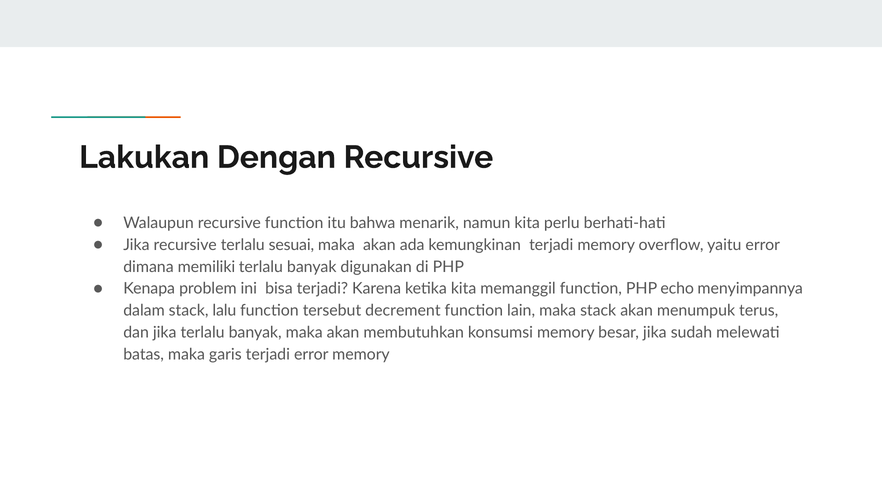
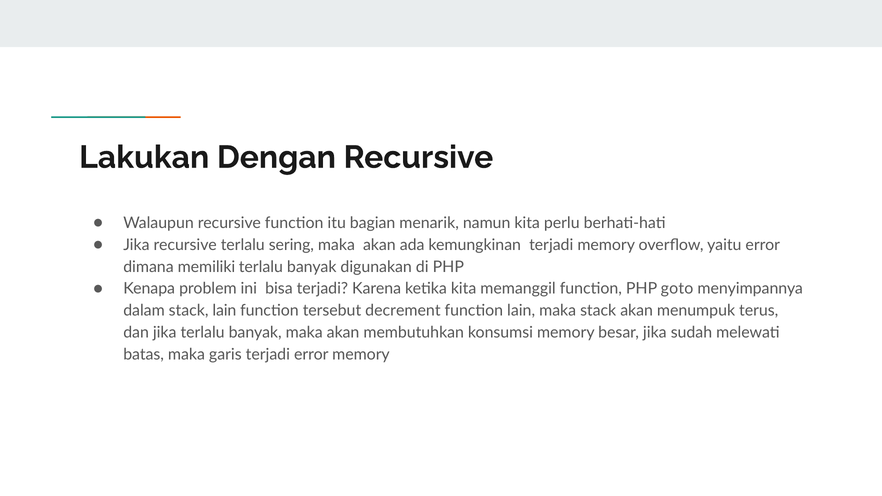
bahwa: bahwa -> bagian (373, 223)
sesuai: sesuai -> sering (291, 245)
echo: echo -> goto (677, 289)
stack lalu: lalu -> lain (224, 311)
